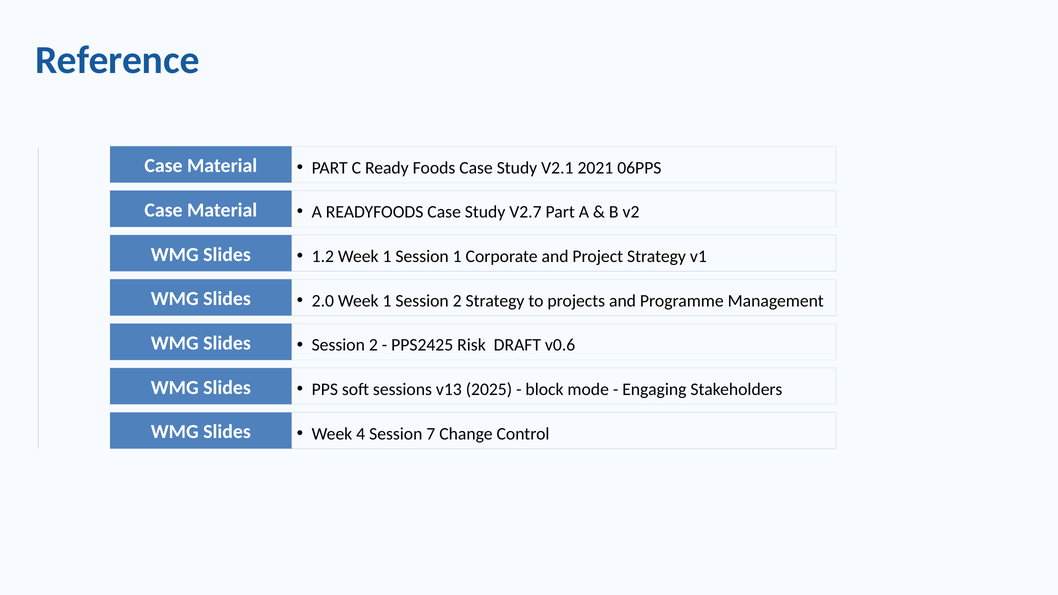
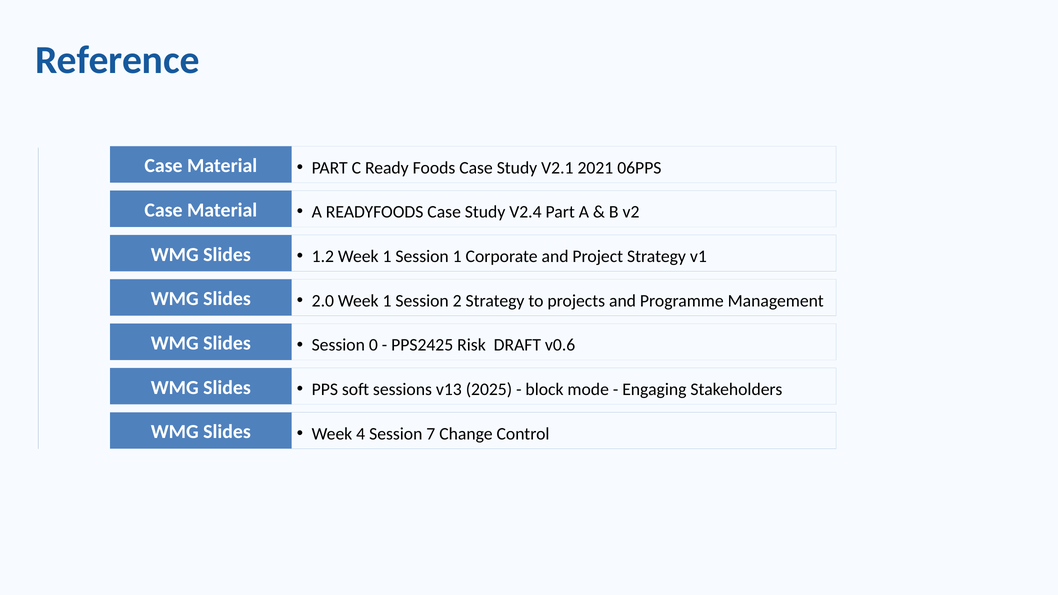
V2.7: V2.7 -> V2.4 (525, 212)
2: 2 -> 0 (373, 345)
